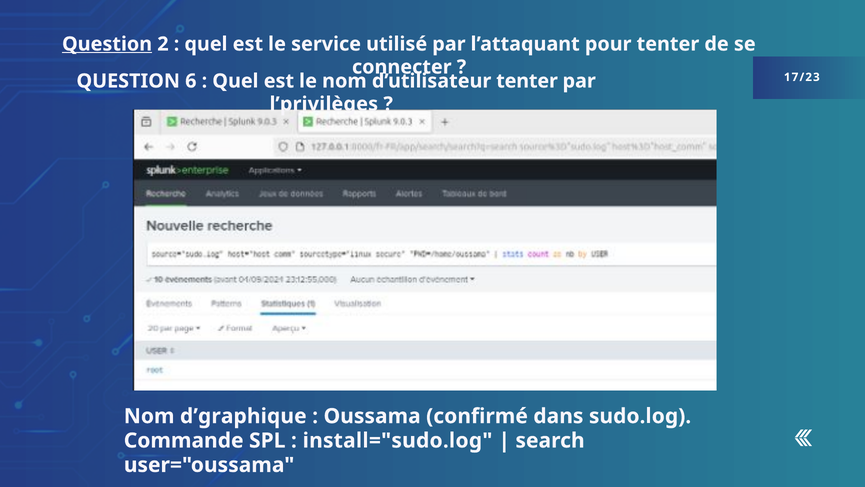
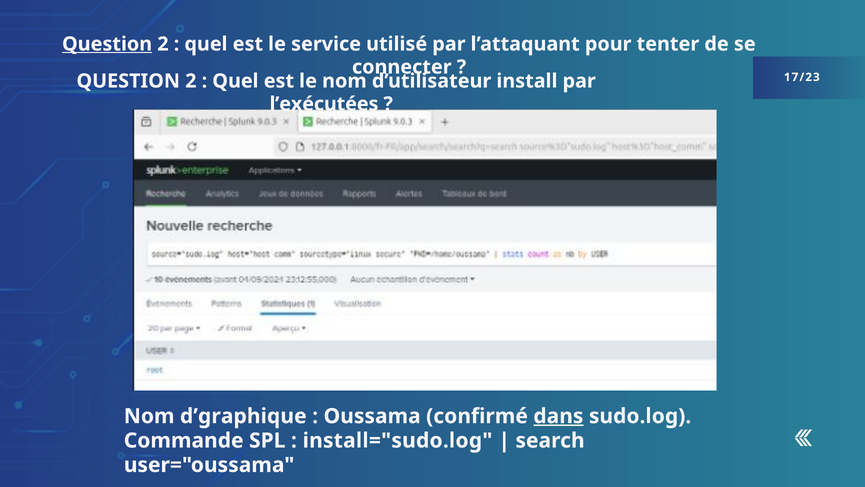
6: 6 -> 2 (191, 81)
d’utilisateur tenter: tenter -> install (527, 81)
l’privilèges: l’privilèges -> l’exécutées (324, 104)
dans underline: none -> present (558, 416)
